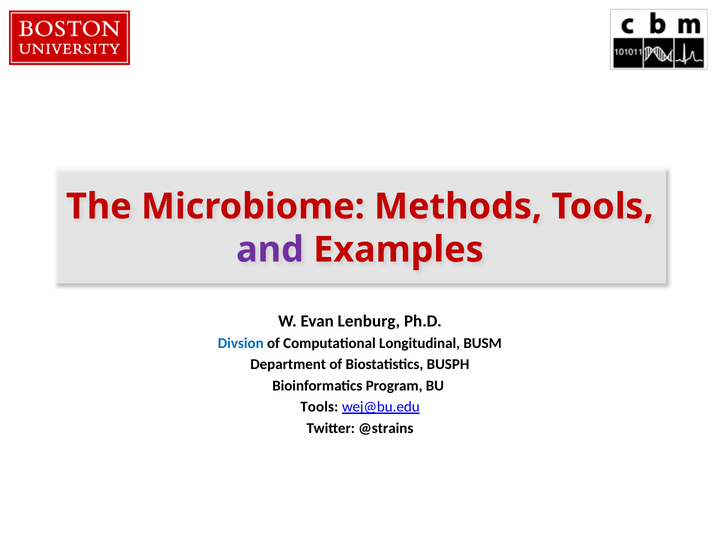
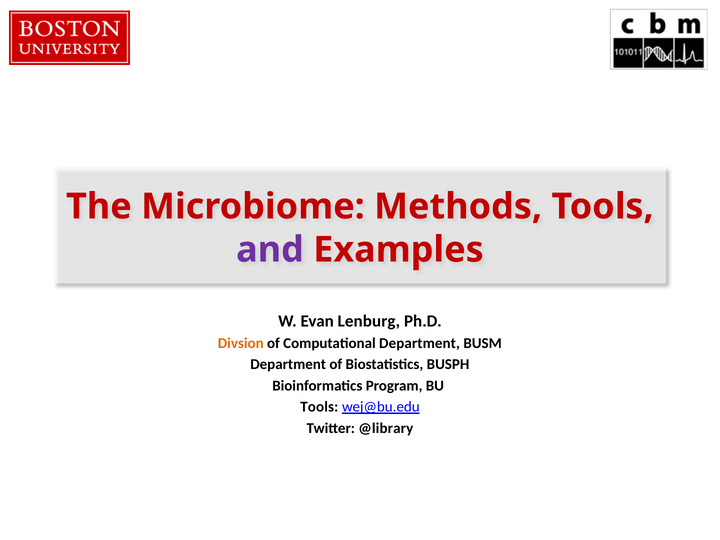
Divsion colour: blue -> orange (241, 343)
Computational Longitudinal: Longitudinal -> Department (419, 343)
@strains: @strains -> @library (386, 428)
